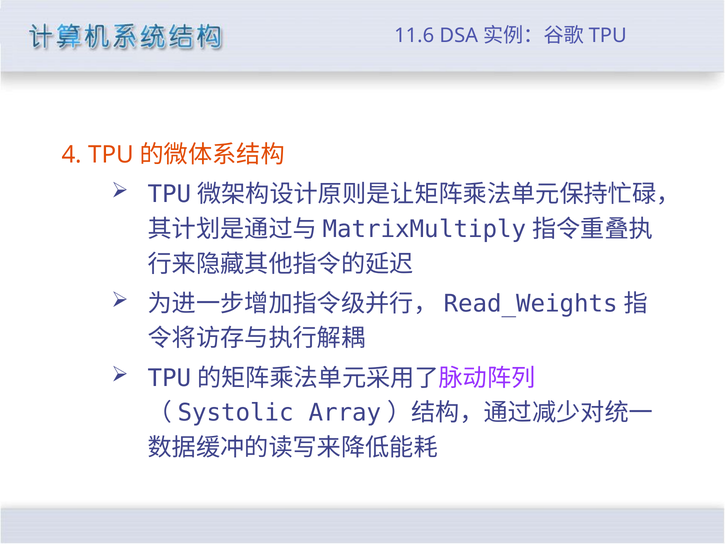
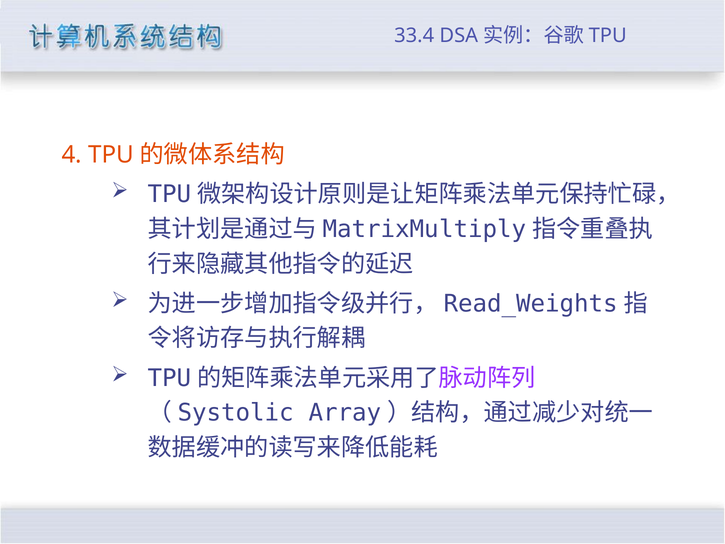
11.6: 11.6 -> 33.4 (414, 36)
